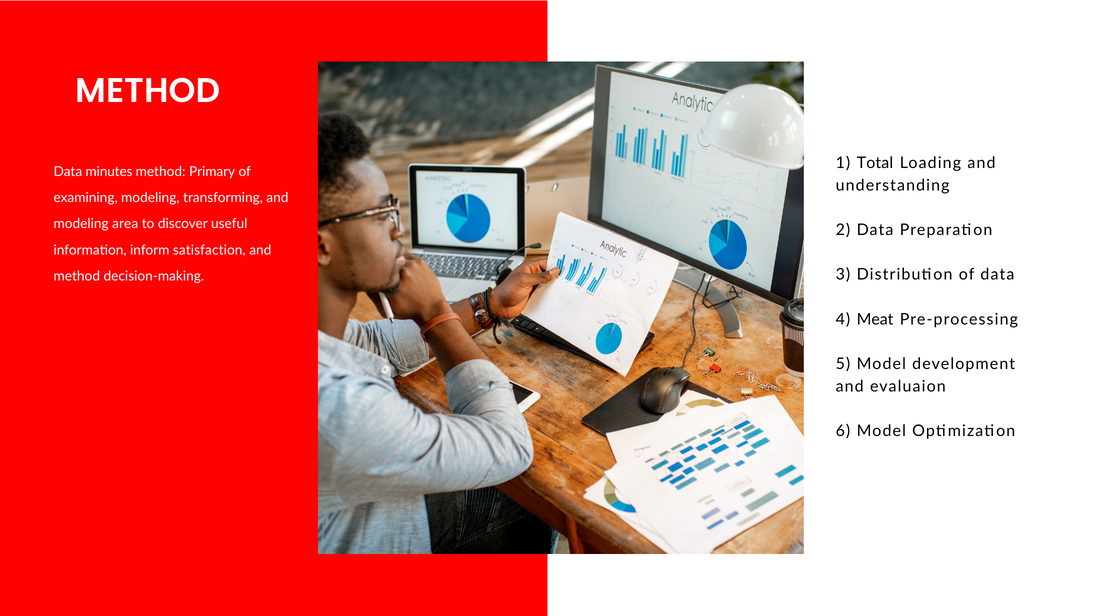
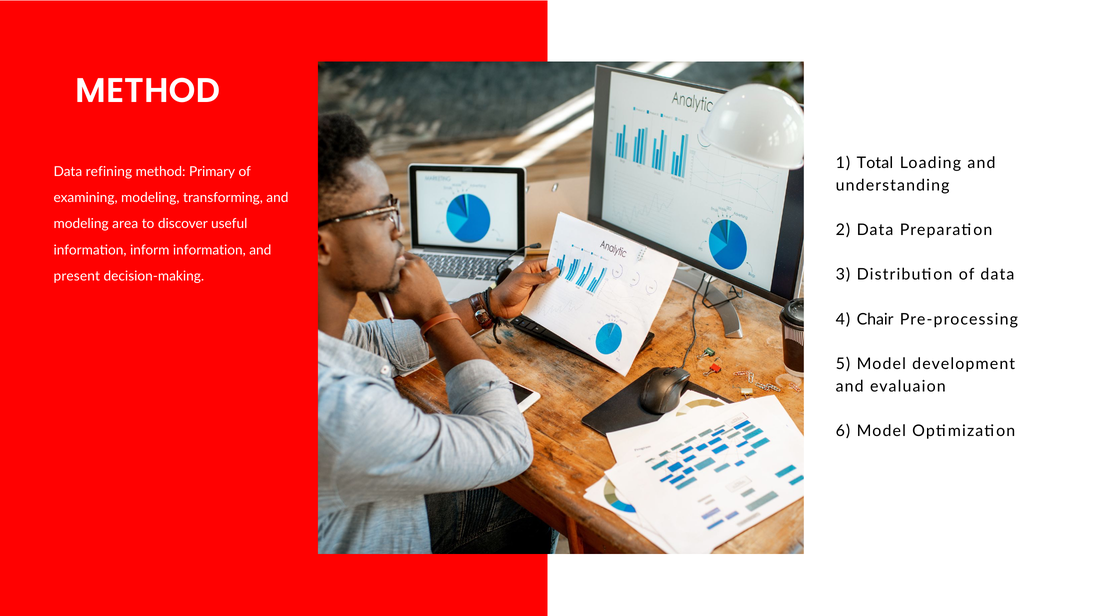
minutes: minutes -> refining (109, 172)
inform satisfaction: satisfaction -> information (209, 250)
method: method -> present (77, 276)
Meat: Meat -> Chair (875, 319)
